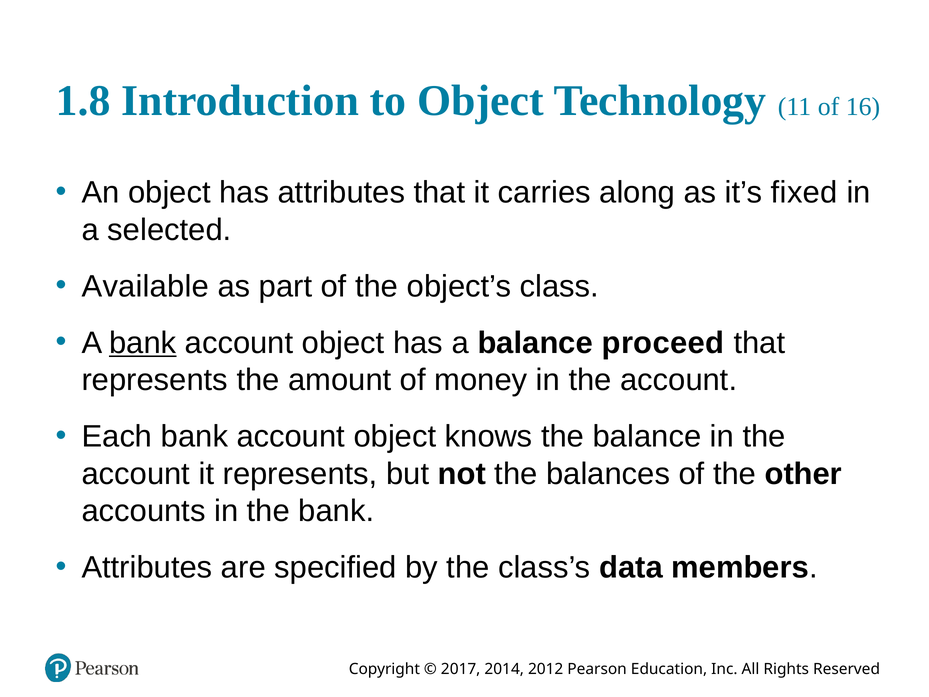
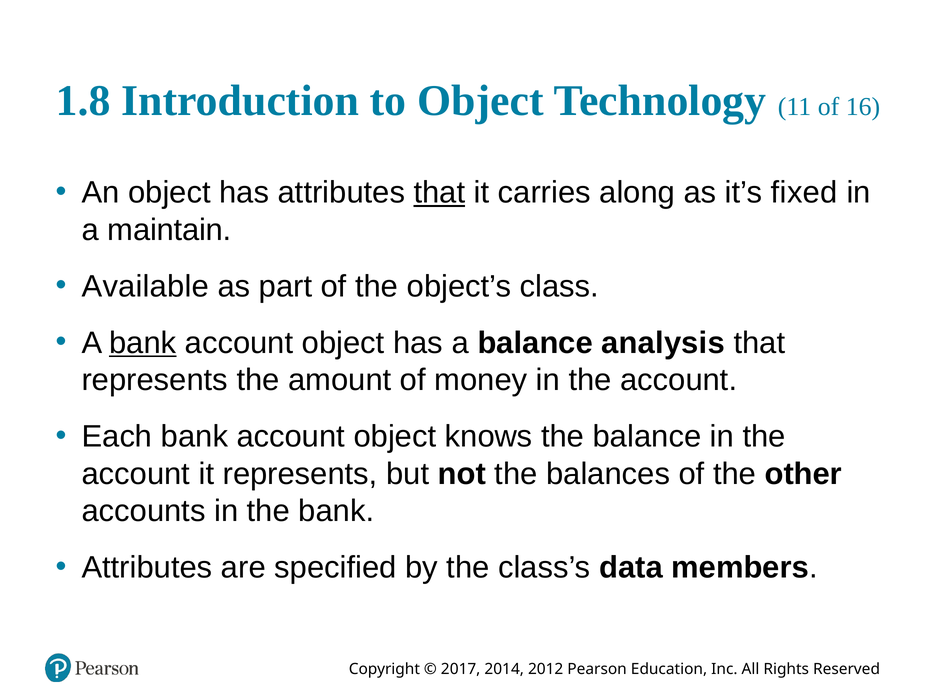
that underline: none -> present (439, 193)
selected: selected -> maintain (169, 230)
proceed: proceed -> analysis (663, 343)
